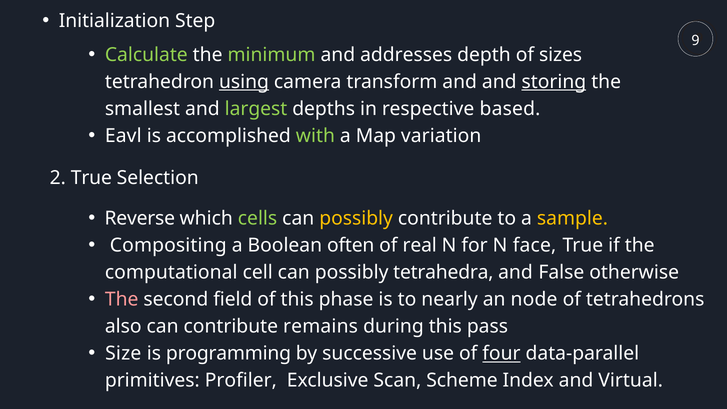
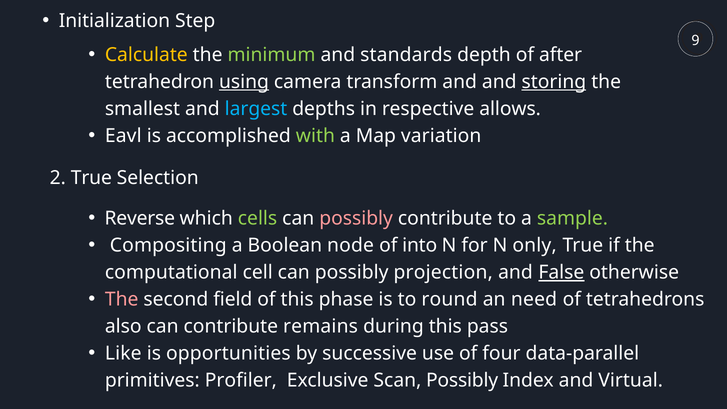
Calculate colour: light green -> yellow (146, 55)
addresses: addresses -> standards (406, 55)
sizes: sizes -> after (561, 55)
largest colour: light green -> light blue (256, 109)
based: based -> allows (510, 109)
possibly colour: yellow -> pink (356, 218)
sample colour: yellow -> light green (572, 218)
often: often -> node (351, 245)
real: real -> into (420, 245)
face: face -> only (535, 245)
tetrahedra: tetrahedra -> projection (443, 272)
False underline: none -> present (561, 272)
nearly: nearly -> round (449, 299)
node: node -> need (534, 299)
Size: Size -> Like (123, 353)
programming: programming -> opportunities (228, 353)
four underline: present -> none (501, 353)
Scan Scheme: Scheme -> Possibly (462, 381)
